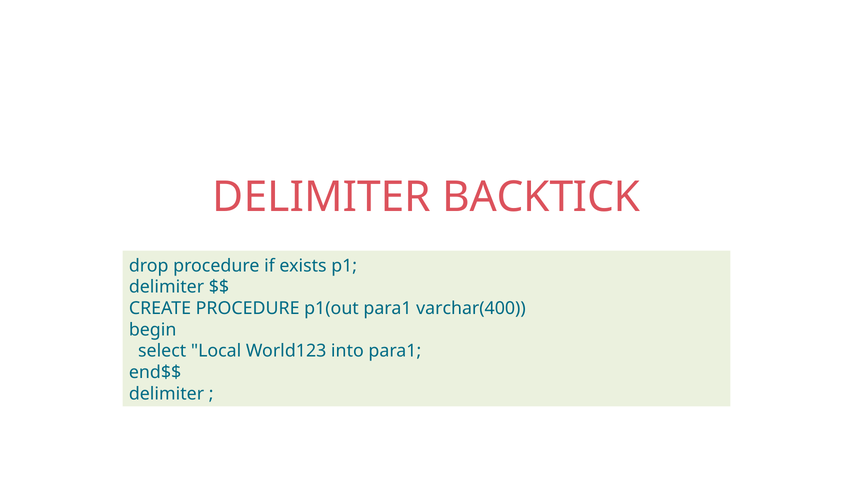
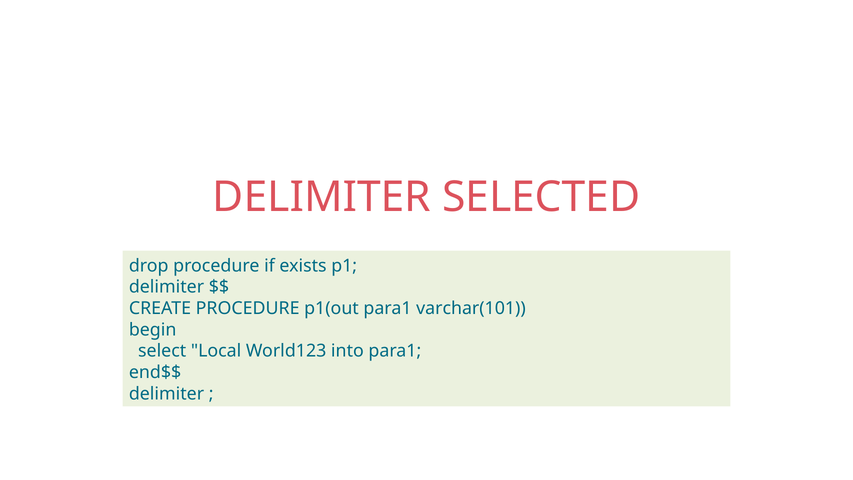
BACKTICK: BACKTICK -> SELECTED (541, 197)
varchar(400: varchar(400 -> varchar(101 (471, 308)
